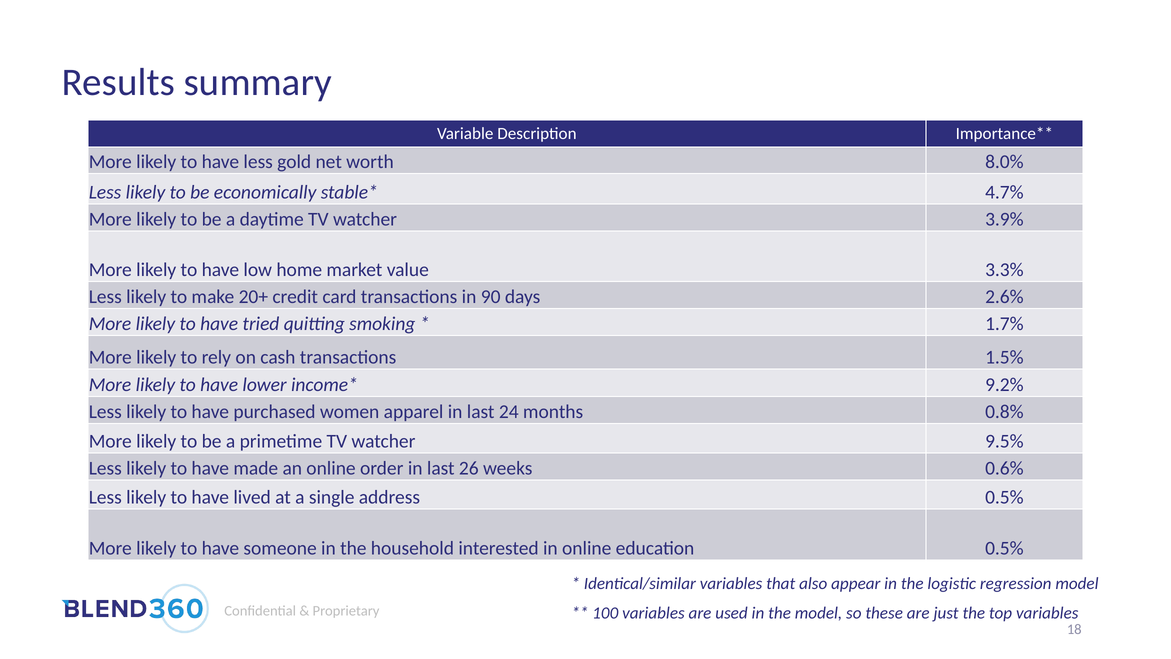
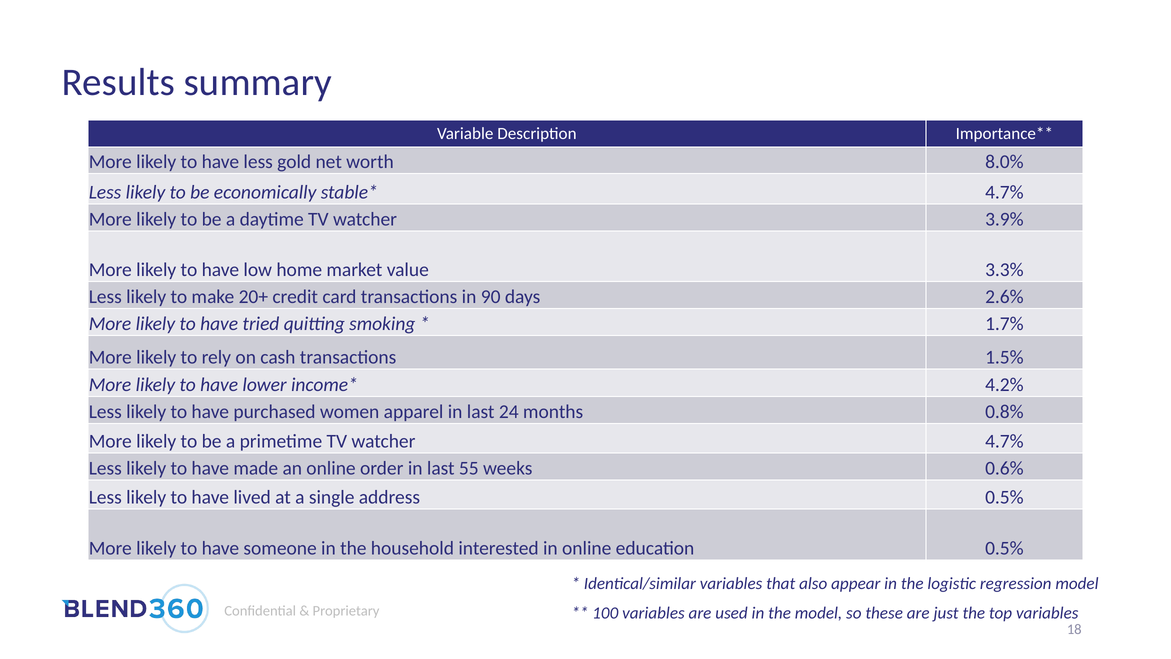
9.2%: 9.2% -> 4.2% (1004, 384)
watcher 9.5%: 9.5% -> 4.7% (1004, 441)
26: 26 -> 55 (469, 468)
